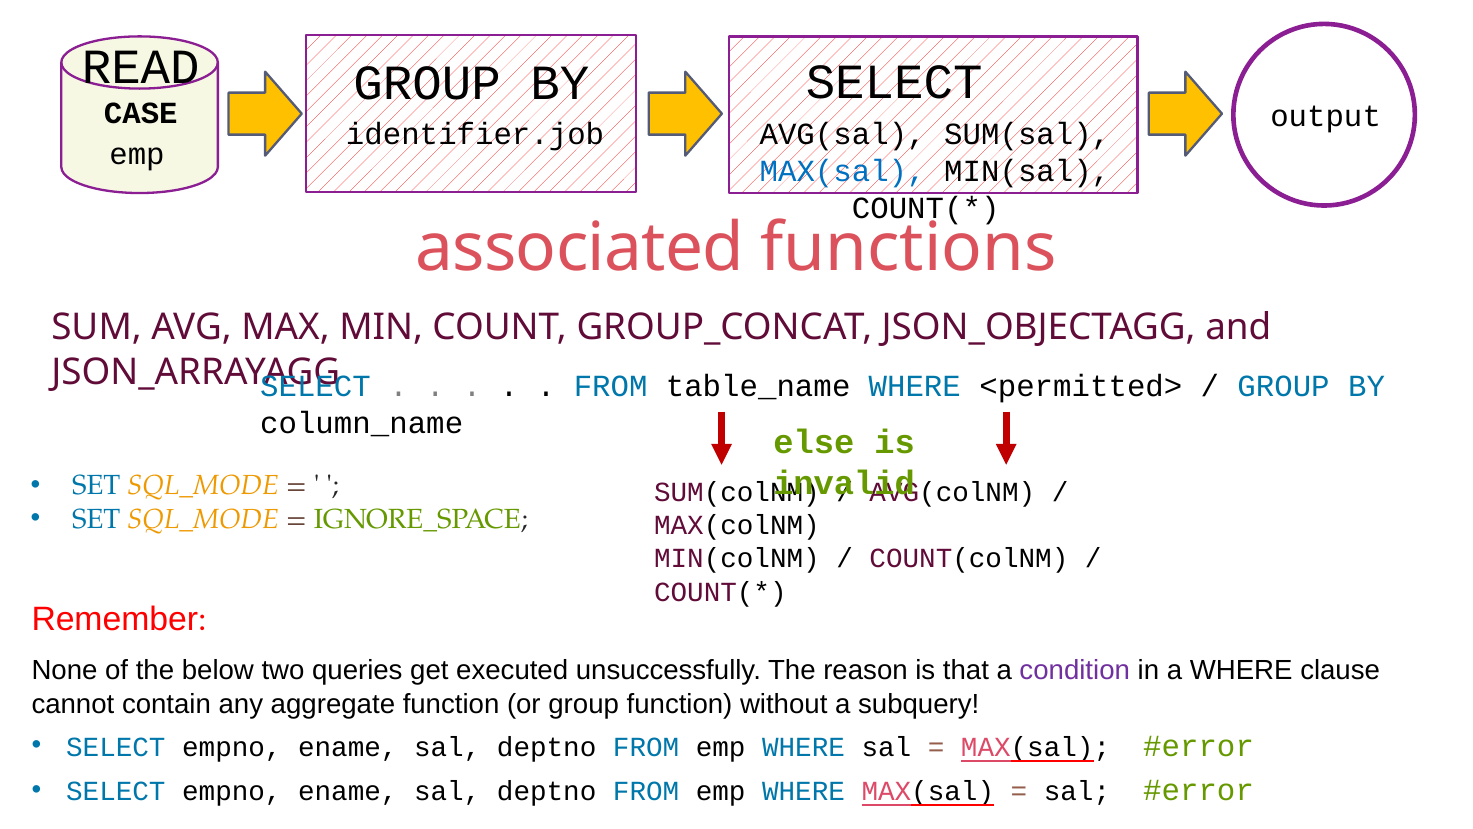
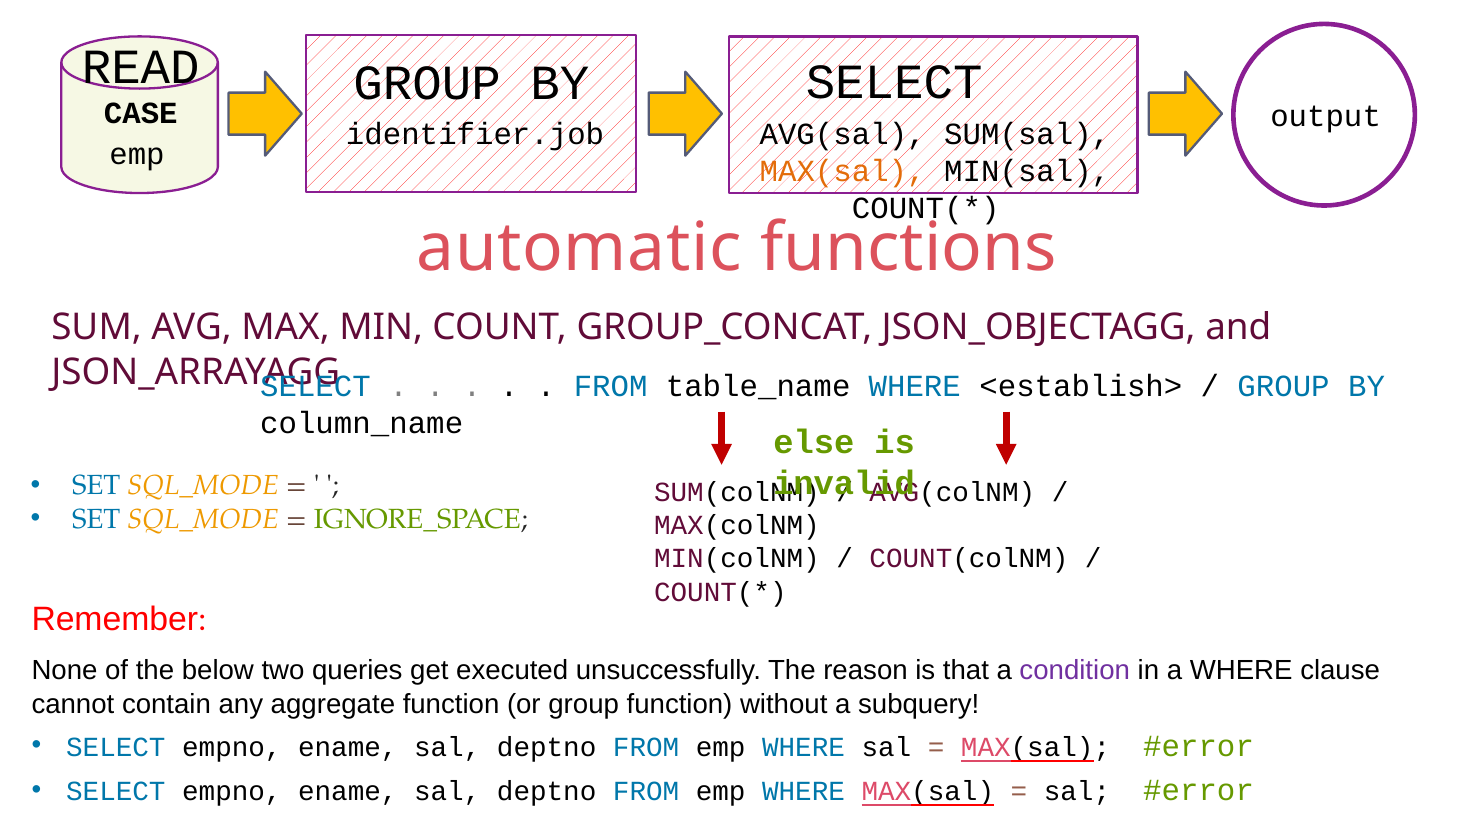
MAX(sal colour: blue -> orange (843, 171)
associated: associated -> automatic (579, 248)
<permitted>: <permitted> -> <establish> (1081, 386)
